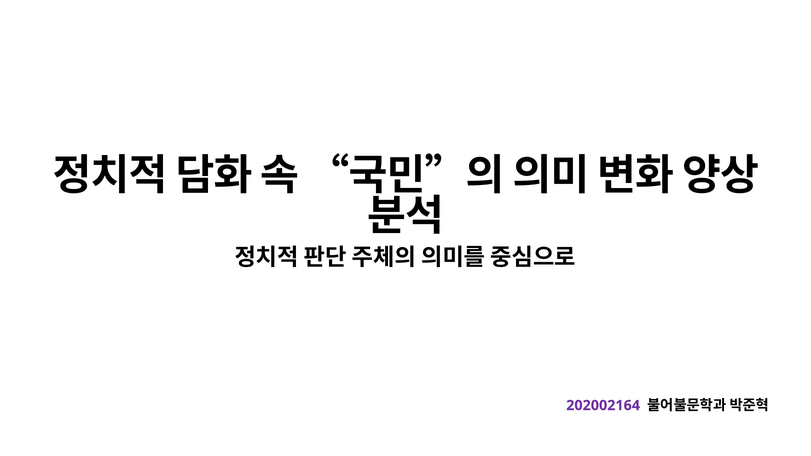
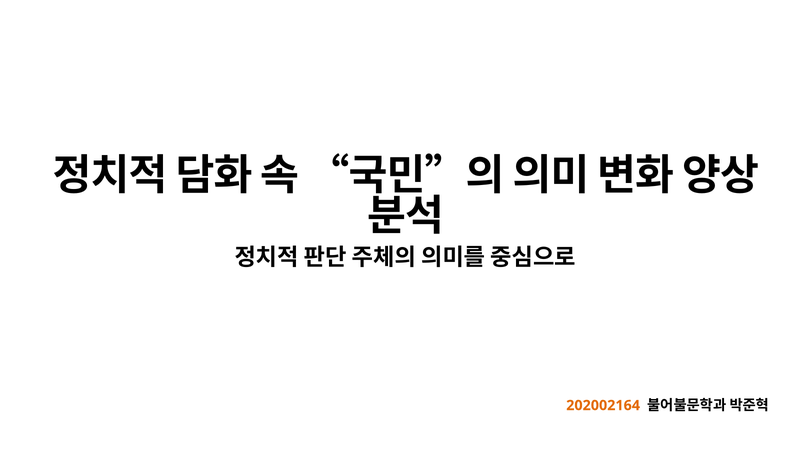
202002164 colour: purple -> orange (603, 406)
